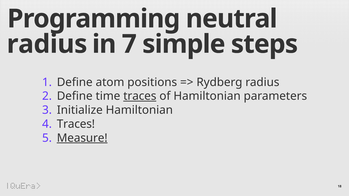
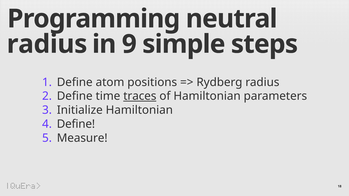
7: 7 -> 9 (129, 44)
Traces: Traces -> Define (76, 124)
Measure underline: present -> none (82, 138)
